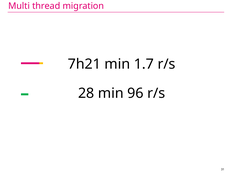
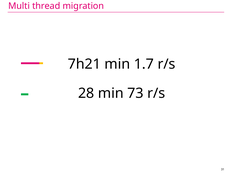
96: 96 -> 73 (135, 93)
